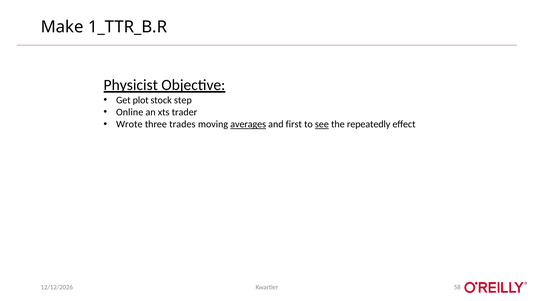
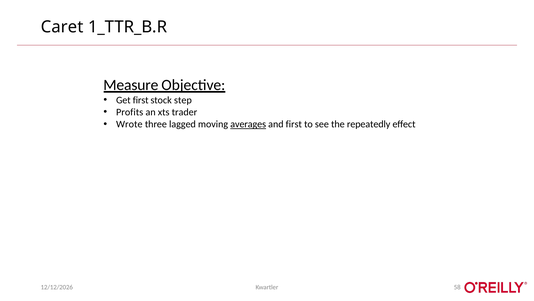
Make: Make -> Caret (62, 27)
Physicist: Physicist -> Measure (131, 85)
Get plot: plot -> first (141, 100)
Online: Online -> Profits (130, 112)
trades: trades -> lagged (182, 124)
see underline: present -> none (322, 124)
